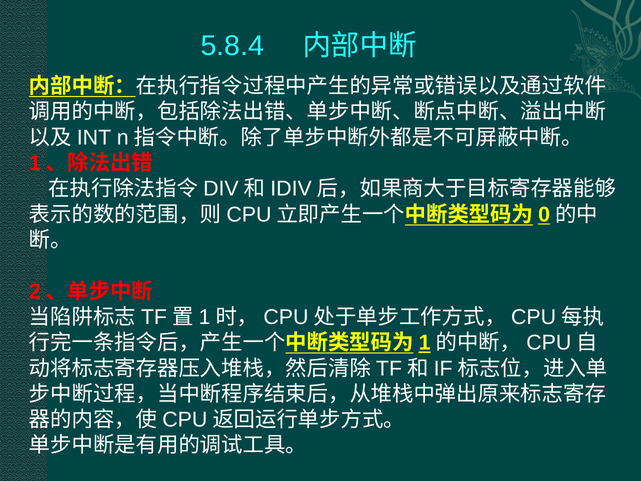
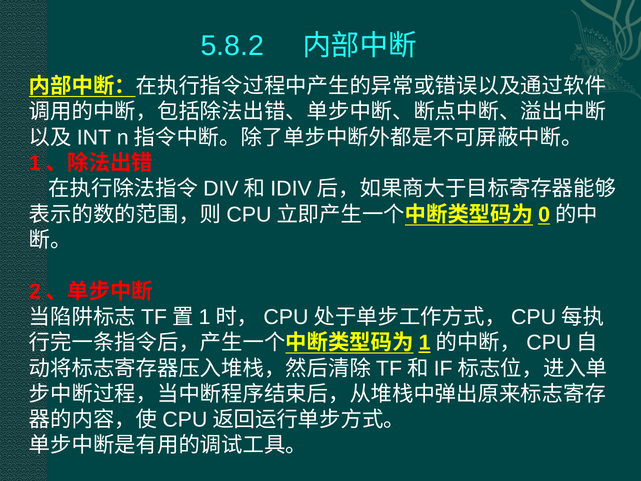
5.8.4: 5.8.4 -> 5.8.2 (232, 46)
